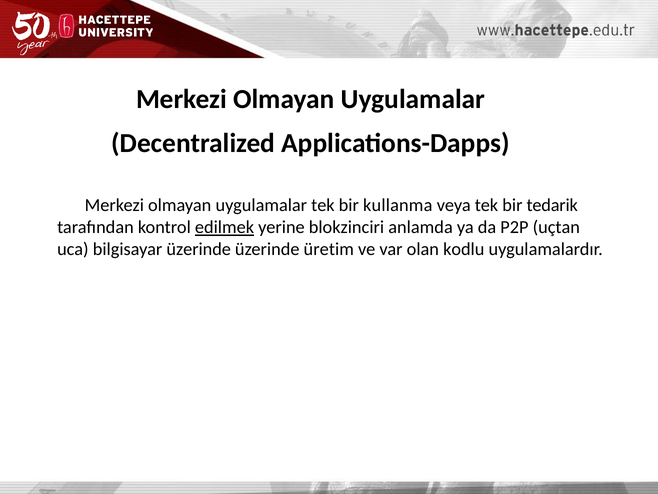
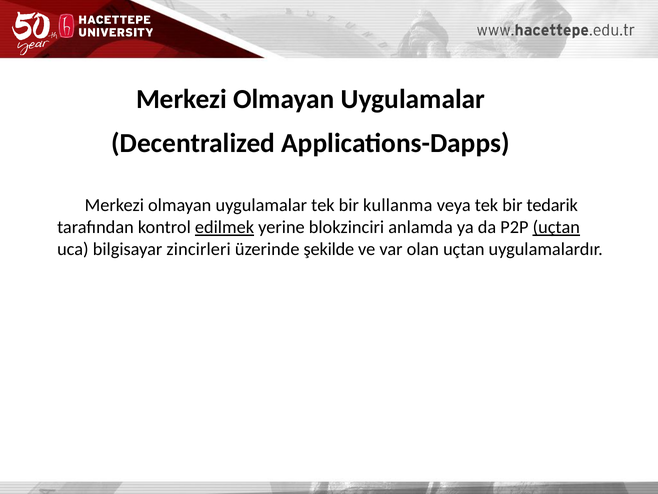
uçtan underline: none -> present (556, 227)
bilgisayar üzerinde: üzerinde -> zincirleri (199, 249)
üretim: üretim -> şekilde (329, 249)
olan kodlu: kodlu -> uçtan (464, 249)
